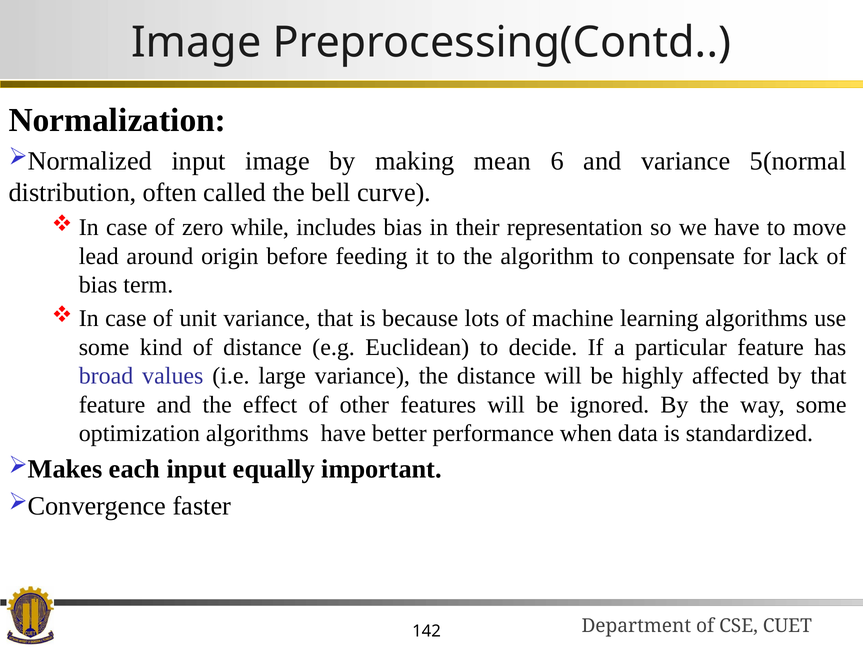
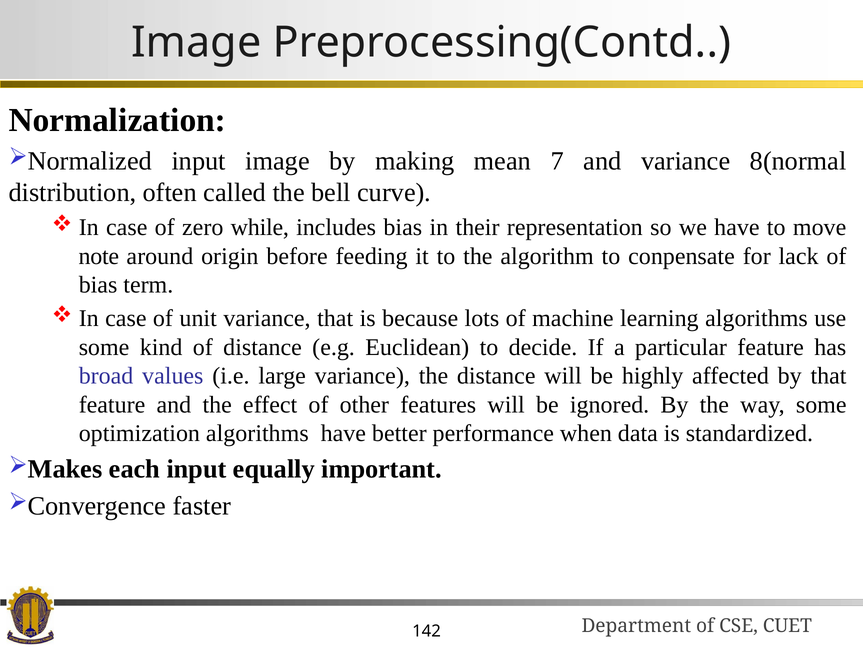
6: 6 -> 7 (557, 161)
5(normal: 5(normal -> 8(normal (798, 161)
lead: lead -> note (99, 256)
